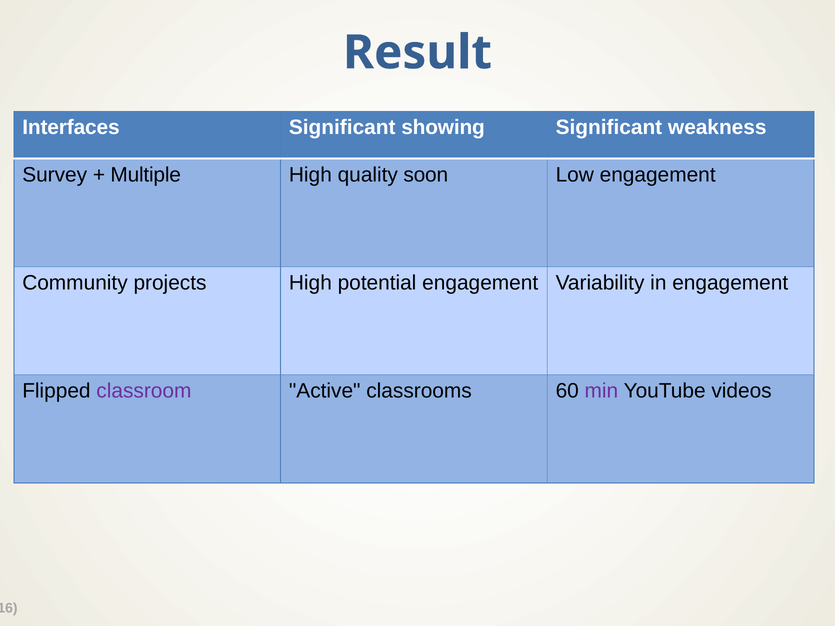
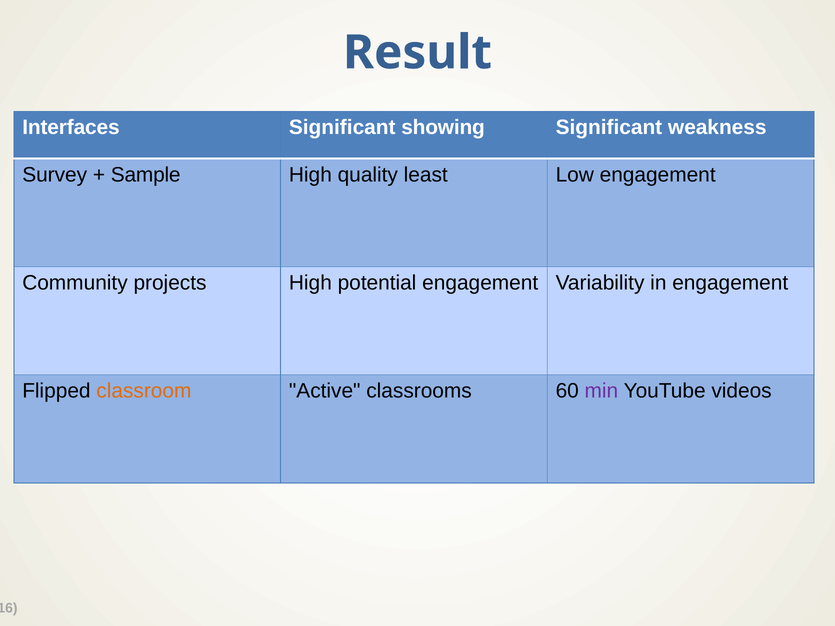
Multiple: Multiple -> Sample (146, 175)
soon: soon -> least (426, 175)
classroom colour: purple -> orange (144, 391)
